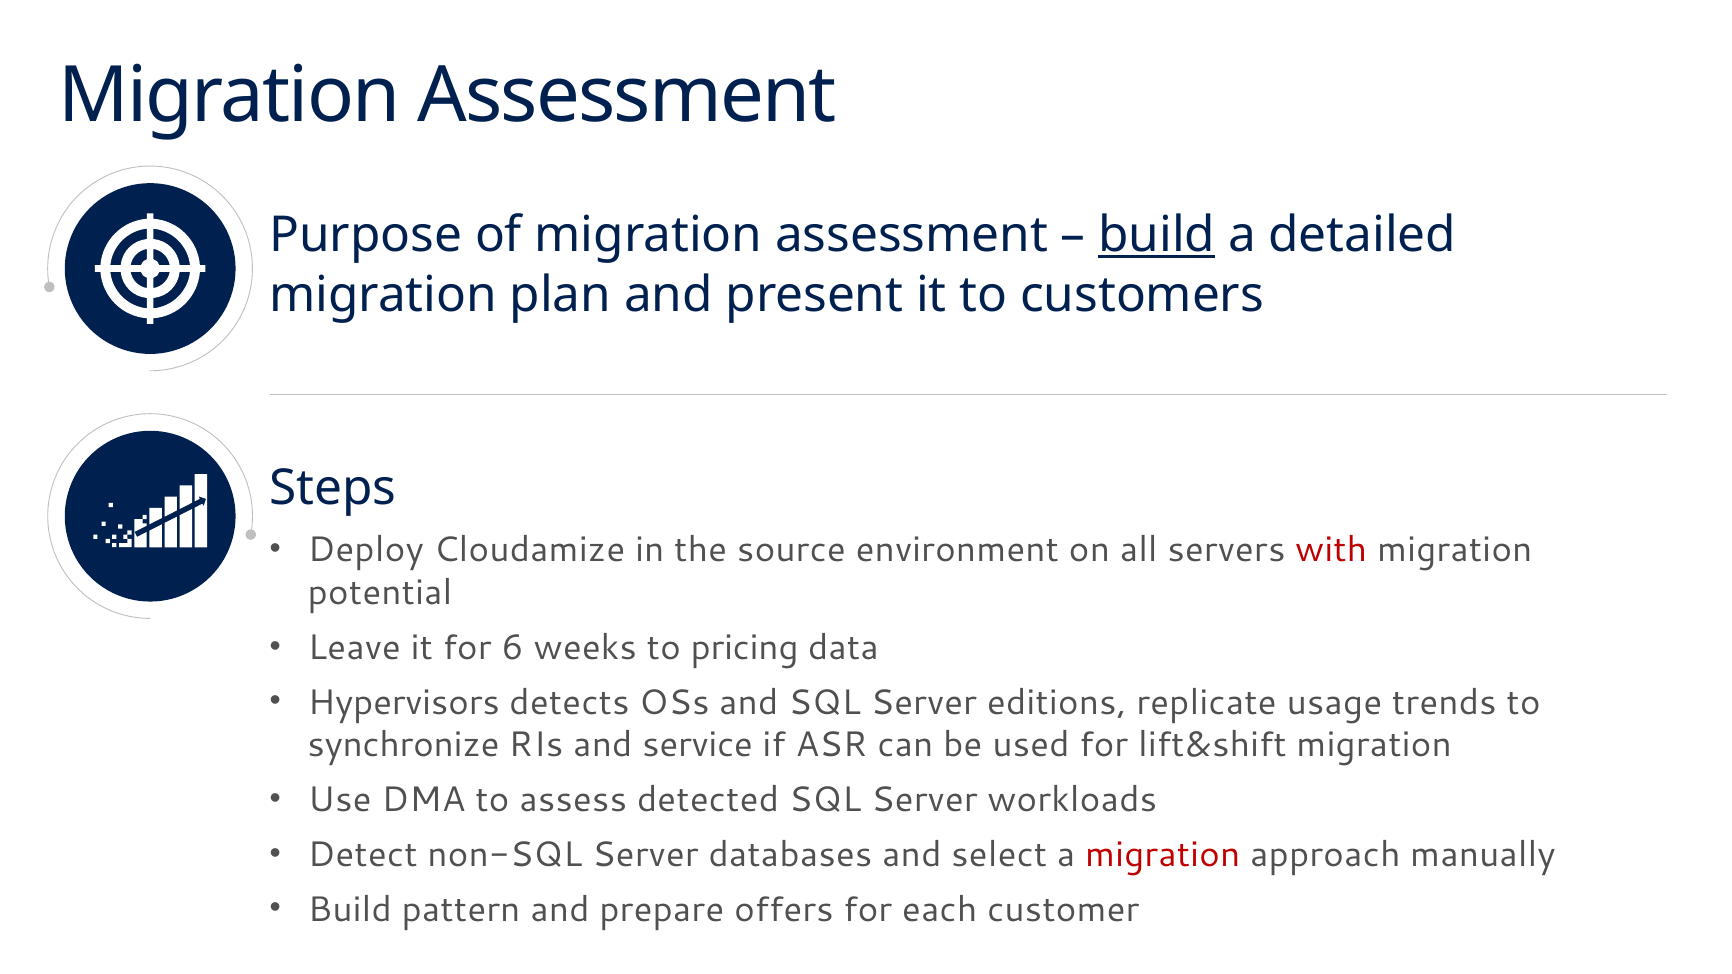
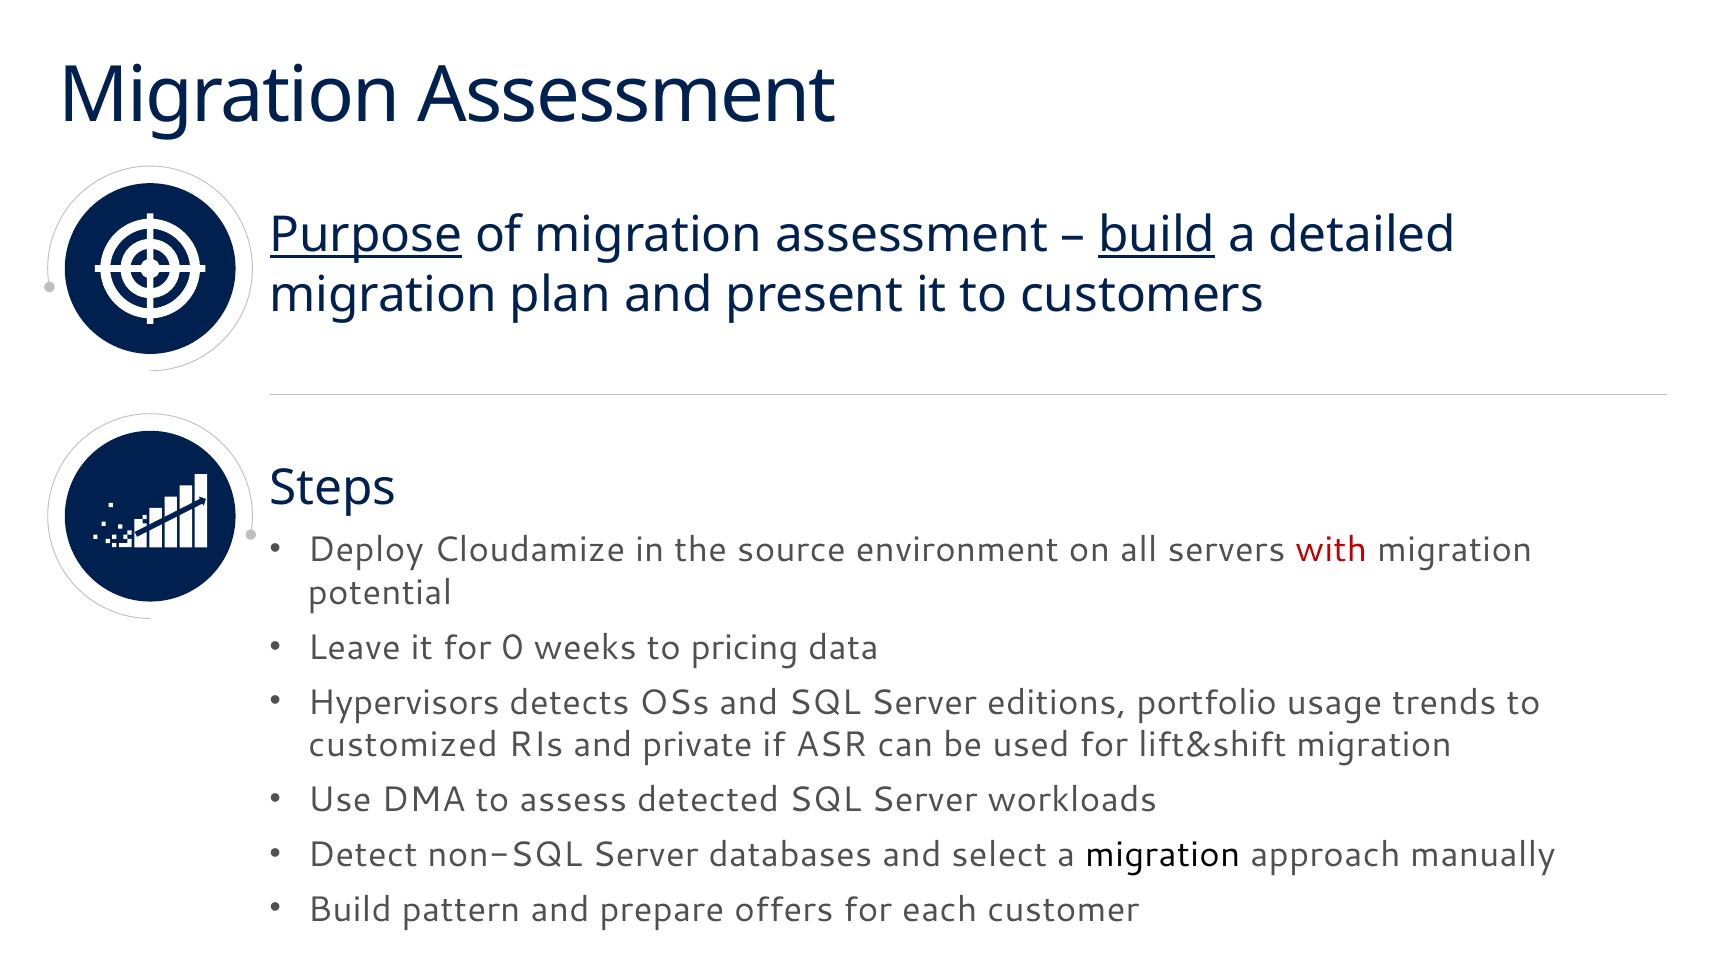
Purpose underline: none -> present (366, 235)
6: 6 -> 0 (513, 648)
replicate: replicate -> portfolio (1207, 702)
synchronize: synchronize -> customized (403, 745)
service: service -> private (698, 745)
migration colour: red -> black (1163, 855)
